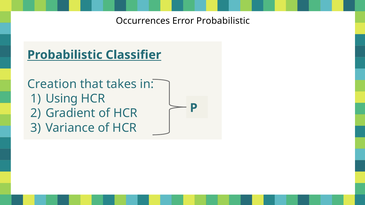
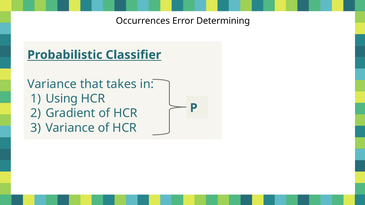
Error Probabilistic: Probabilistic -> Determining (223, 21)
Creation: Creation -> Variance (52, 84)
